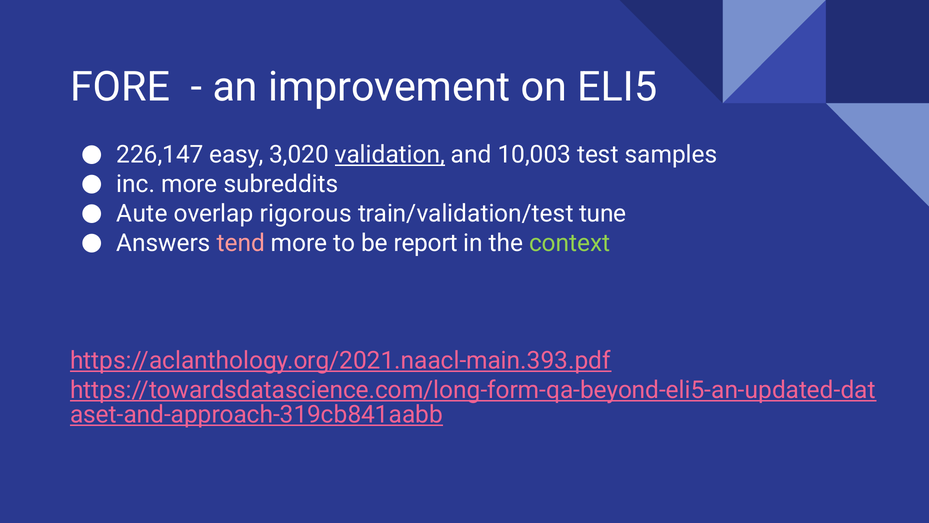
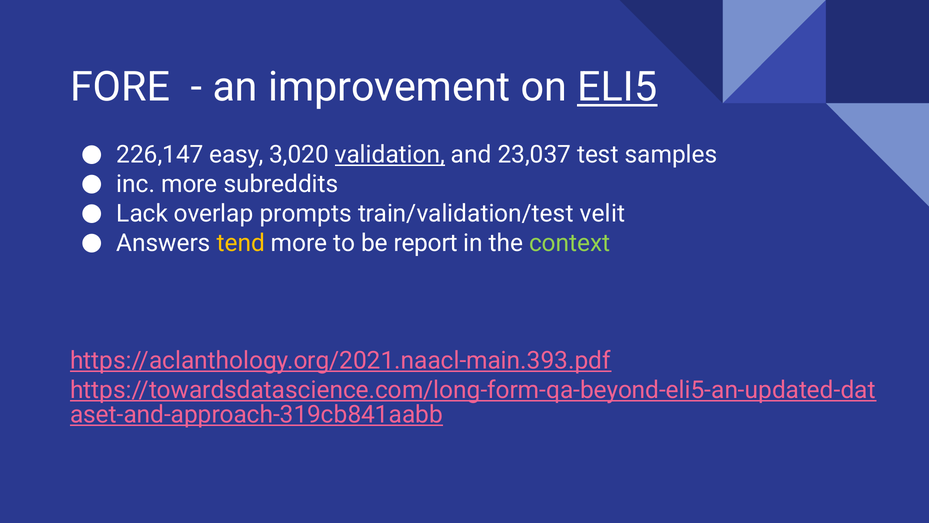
ELI5 underline: none -> present (617, 87)
10,003: 10,003 -> 23,037 (534, 155)
Aute: Aute -> Lack (142, 213)
rigorous: rigorous -> prompts (306, 213)
tune: tune -> velit (602, 213)
tend colour: pink -> yellow (241, 243)
